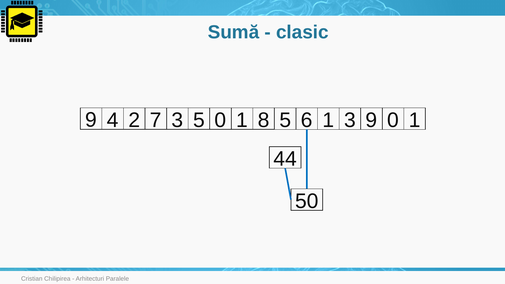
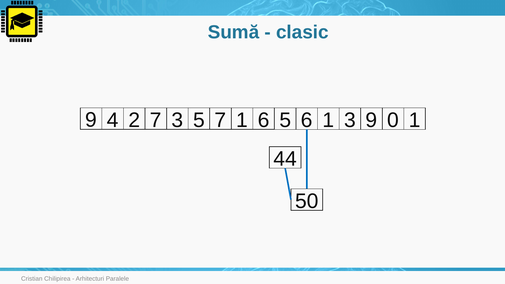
5 0: 0 -> 7 (220, 120)
1 8: 8 -> 6 (264, 120)
